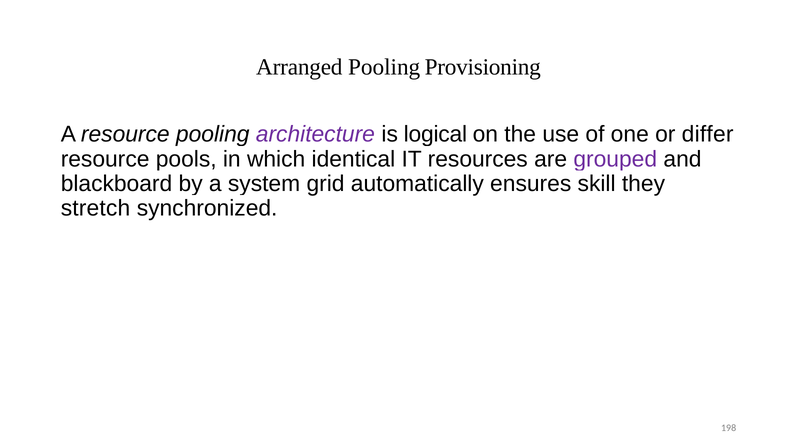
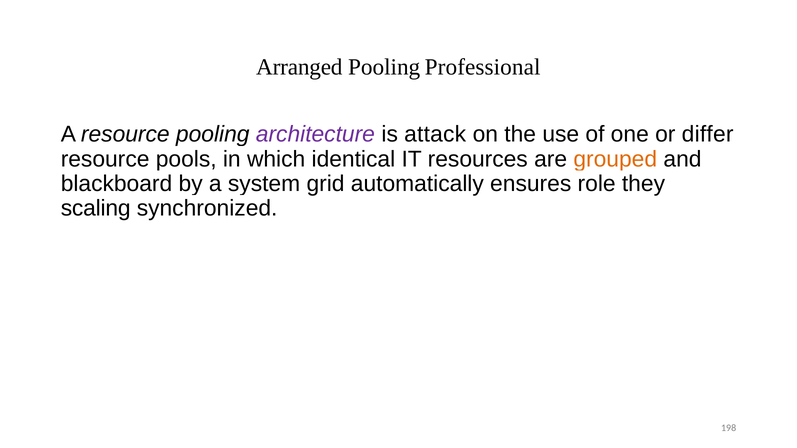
Provisioning: Provisioning -> Professional (483, 67)
logical: logical -> attack (435, 134)
grouped colour: purple -> orange (615, 159)
skill: skill -> role (597, 184)
stretch: stretch -> scaling (96, 208)
